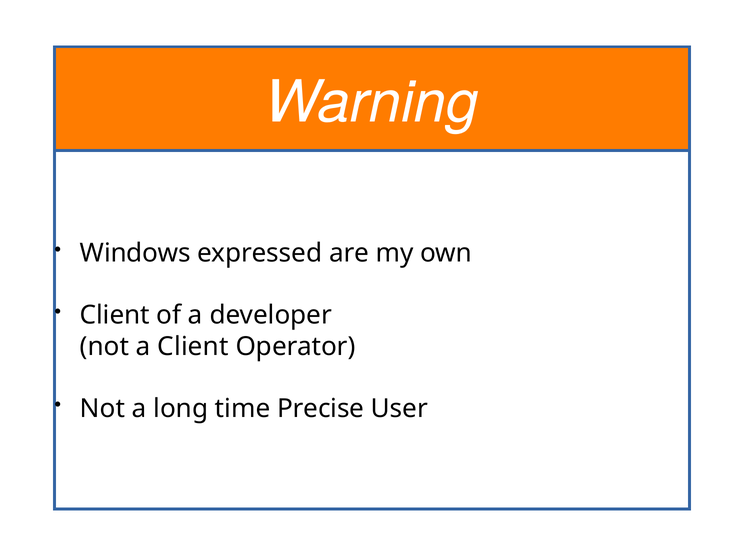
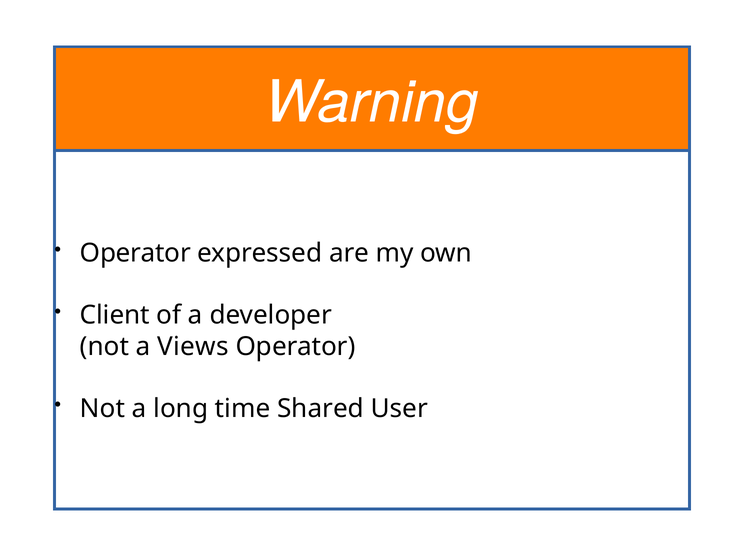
Windows: Windows -> Operator (135, 253)
a Client: Client -> Views (193, 347)
Precise: Precise -> Shared (321, 409)
